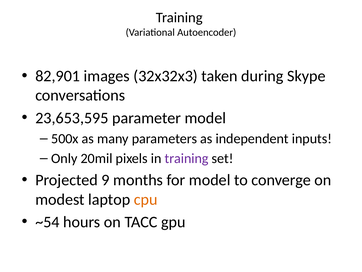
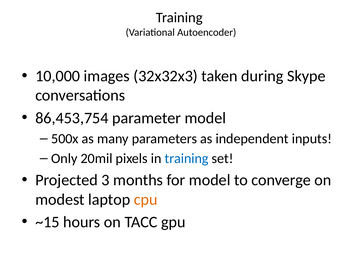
82,901: 82,901 -> 10,000 (58, 76)
23,653,595: 23,653,595 -> 86,453,754 (72, 118)
training colour: purple -> blue (187, 158)
9: 9 -> 3 (105, 180)
~54: ~54 -> ~15 (47, 222)
